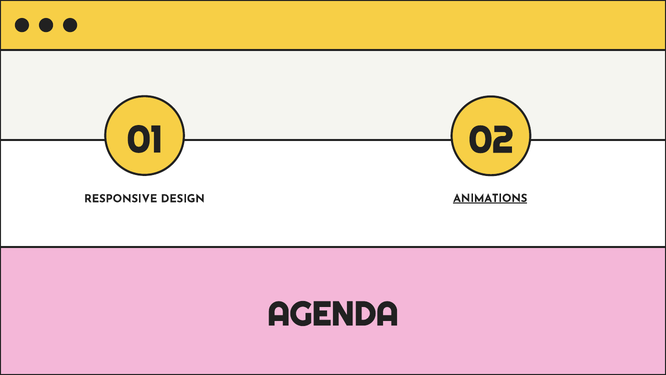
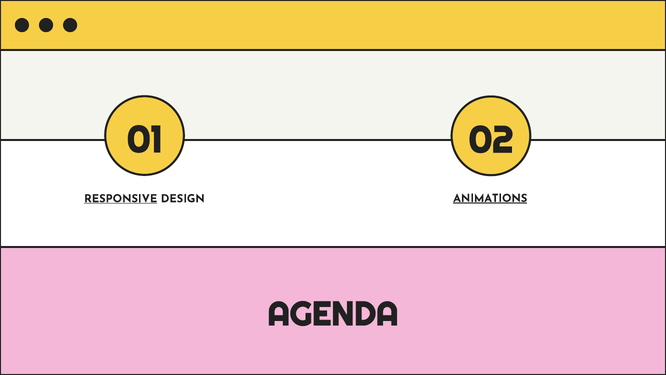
RESPONSIVE underline: none -> present (121, 198)
